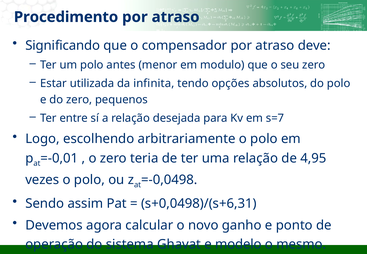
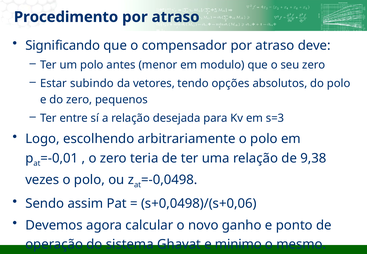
utilizada: utilizada -> subindo (92, 83)
infinita: infinita -> vetores (154, 83)
s=7: s=7 -> s=3 (275, 118)
4,95: 4,95 -> 9,38 (313, 158)
s+0,0498)/(s+6,31: s+0,0498)/(s+6,31 -> s+0,0498)/(s+0,06 (199, 204)
modelo: modelo -> minimo (238, 244)
